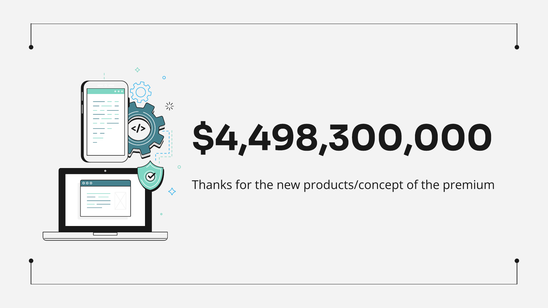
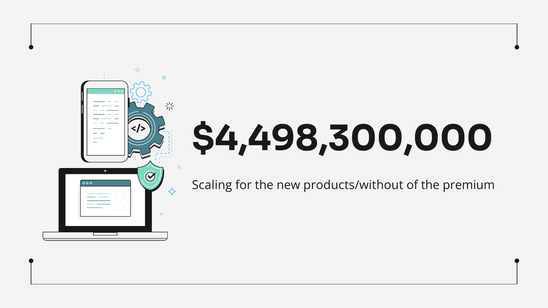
Thanks: Thanks -> Scaling (212, 185)
products/concept: products/concept -> products/without (353, 185)
